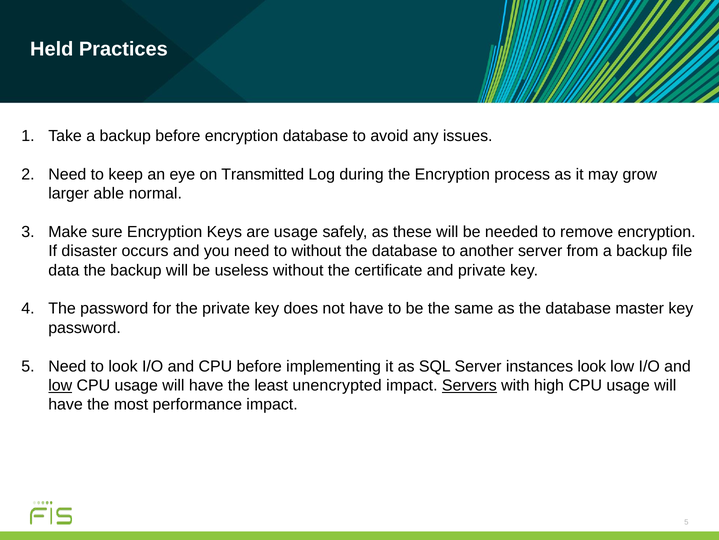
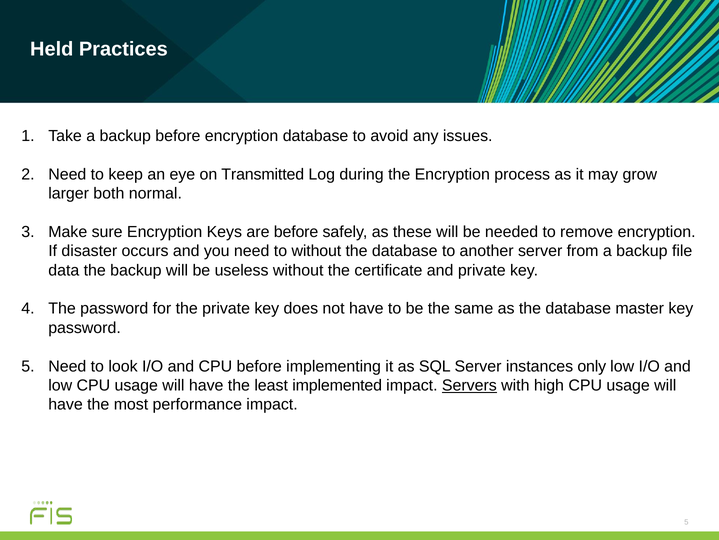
able: able -> both (109, 193)
are usage: usage -> before (296, 232)
instances look: look -> only (592, 366)
low underline: present -> none (60, 385)
unencrypted: unencrypted -> implemented (337, 385)
